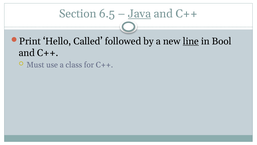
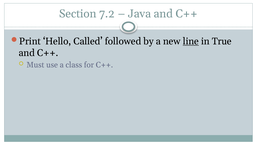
6.5: 6.5 -> 7.2 (107, 14)
Java underline: present -> none (139, 14)
Bool: Bool -> True (222, 41)
